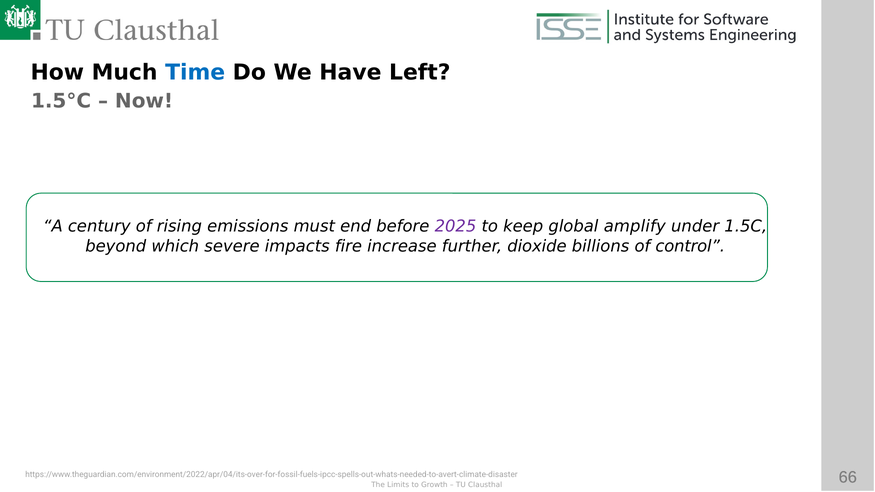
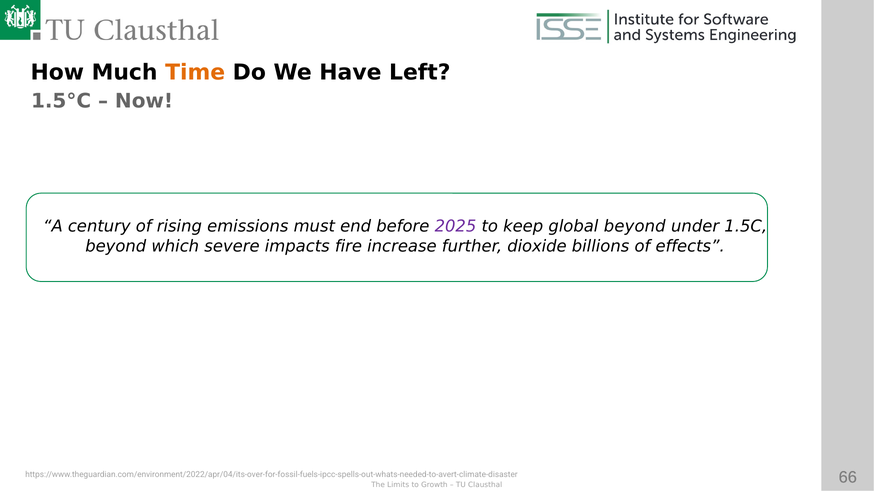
Time colour: blue -> orange (195, 73)
global amplify: amplify -> beyond (635, 226)
control: control -> effects (690, 246)
